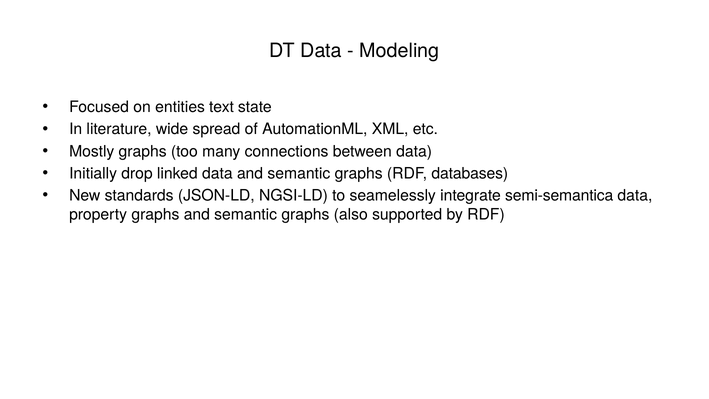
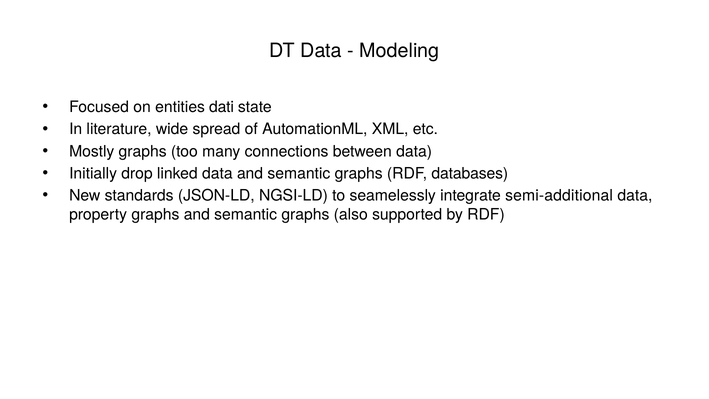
text: text -> dati (221, 107)
semi-semantica: semi-semantica -> semi-additional (559, 195)
